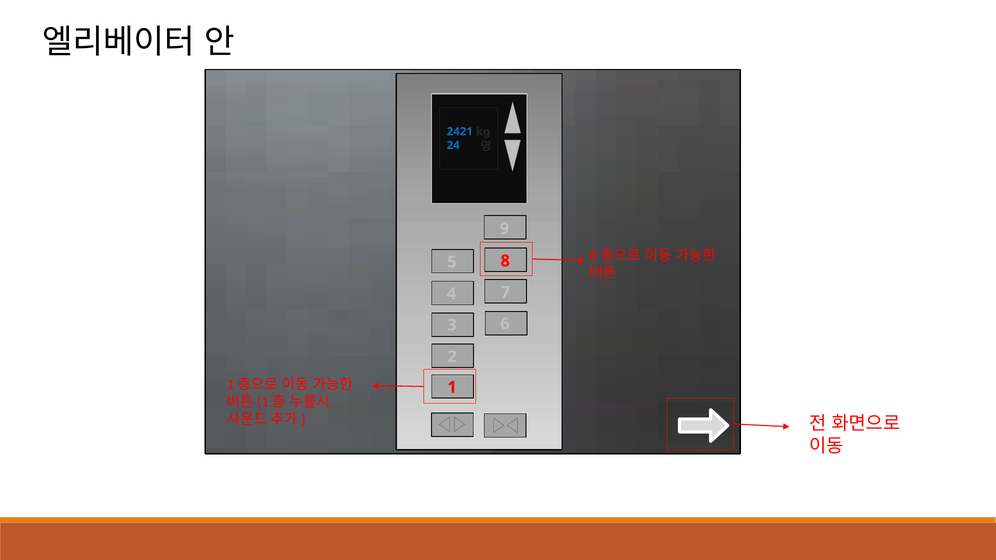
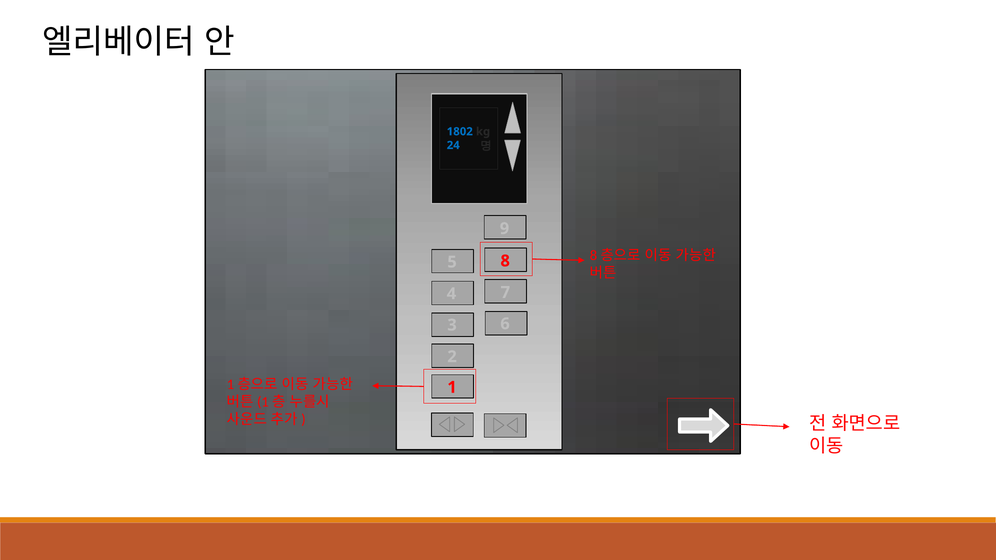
2421: 2421 -> 1802 (460, 132)
